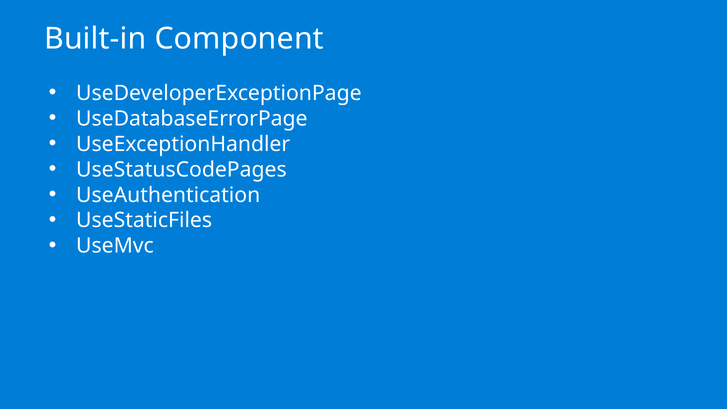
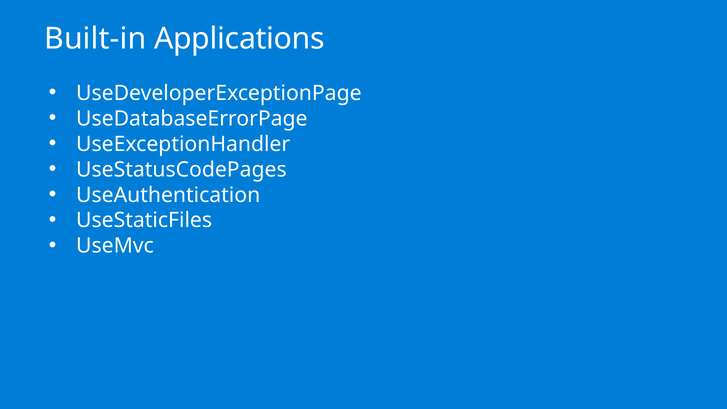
Component: Component -> Applications (239, 39)
